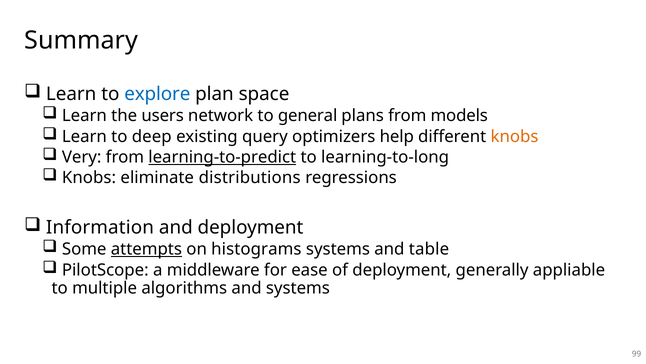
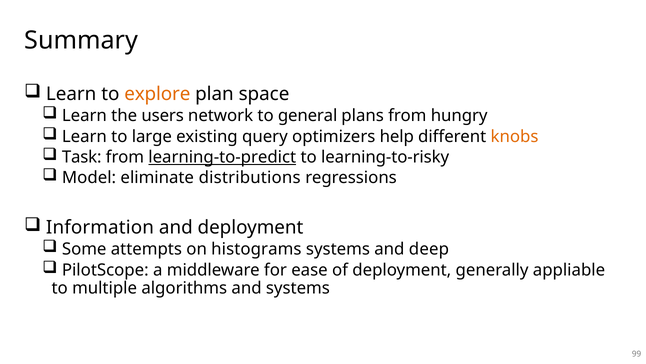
explore colour: blue -> orange (157, 94)
models: models -> hungry (459, 116)
deep: deep -> large (152, 136)
Very: Very -> Task (82, 157)
learning-to-long: learning-to-long -> learning-to-risky (385, 157)
Knobs: Knobs -> Model (89, 178)
attempts underline: present -> none (146, 249)
table: table -> deep (429, 249)
